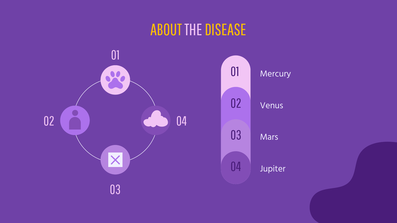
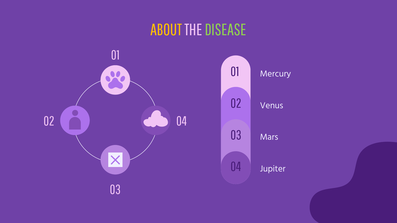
DISEASE colour: yellow -> light green (226, 30)
